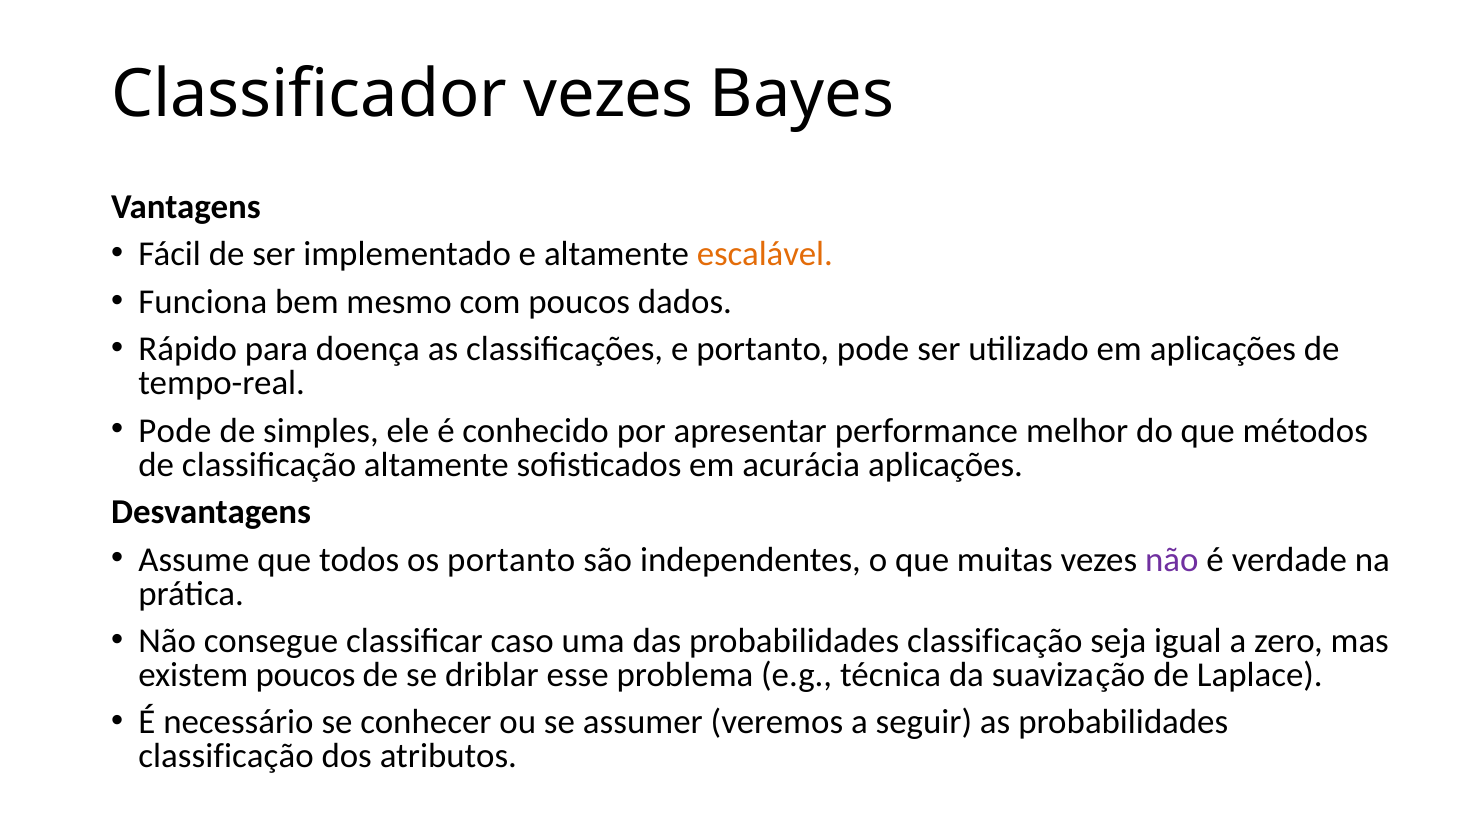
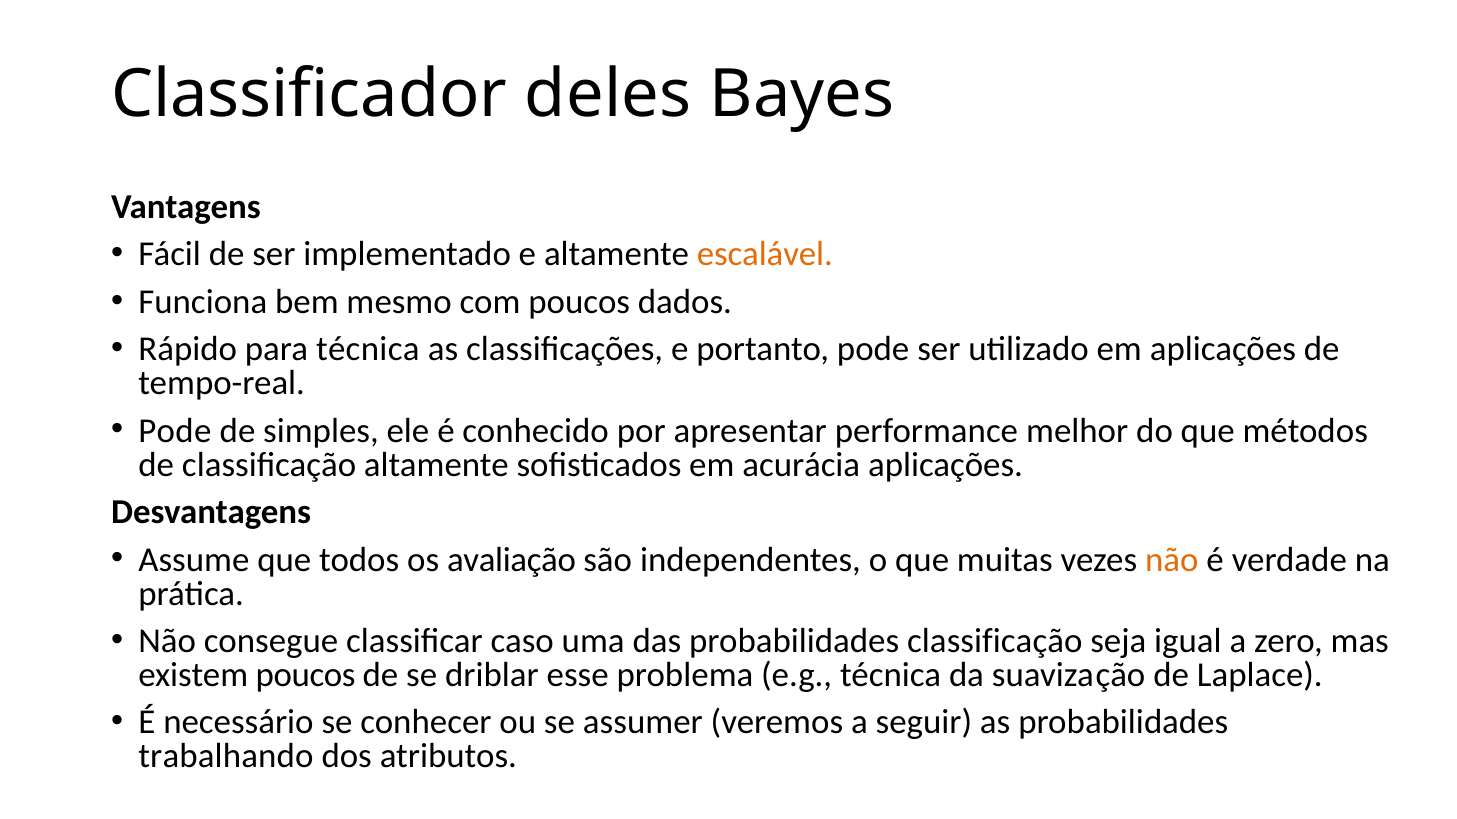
Classificador vezes: vezes -> deles (608, 95)
para doença: doença -> técnica (368, 350)
os portanto: portanto -> avaliação (512, 560)
não colour: purple -> orange (1172, 560)
classificação: classificação -> trabalhando (226, 757)
